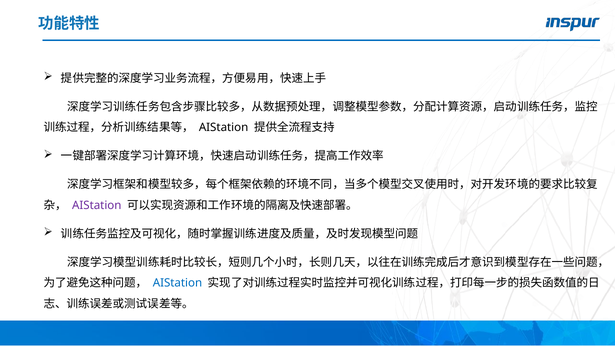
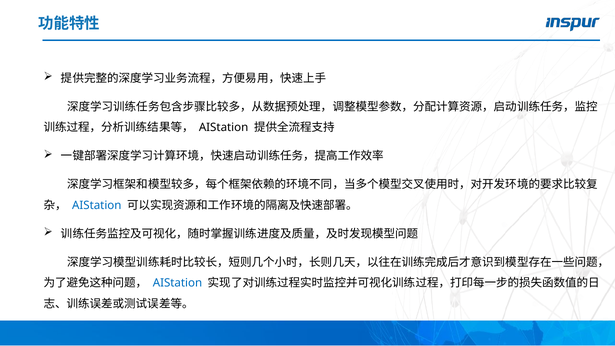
AIStation colour: purple -> blue (97, 205)
